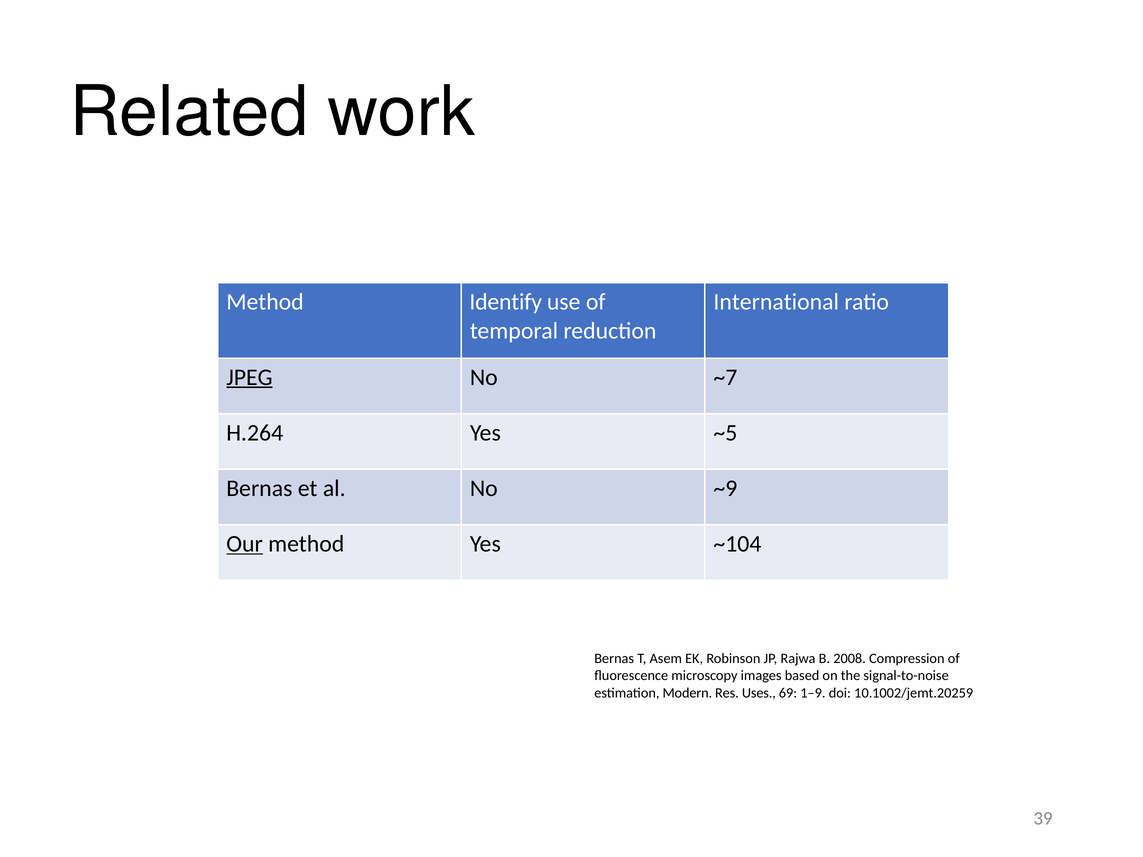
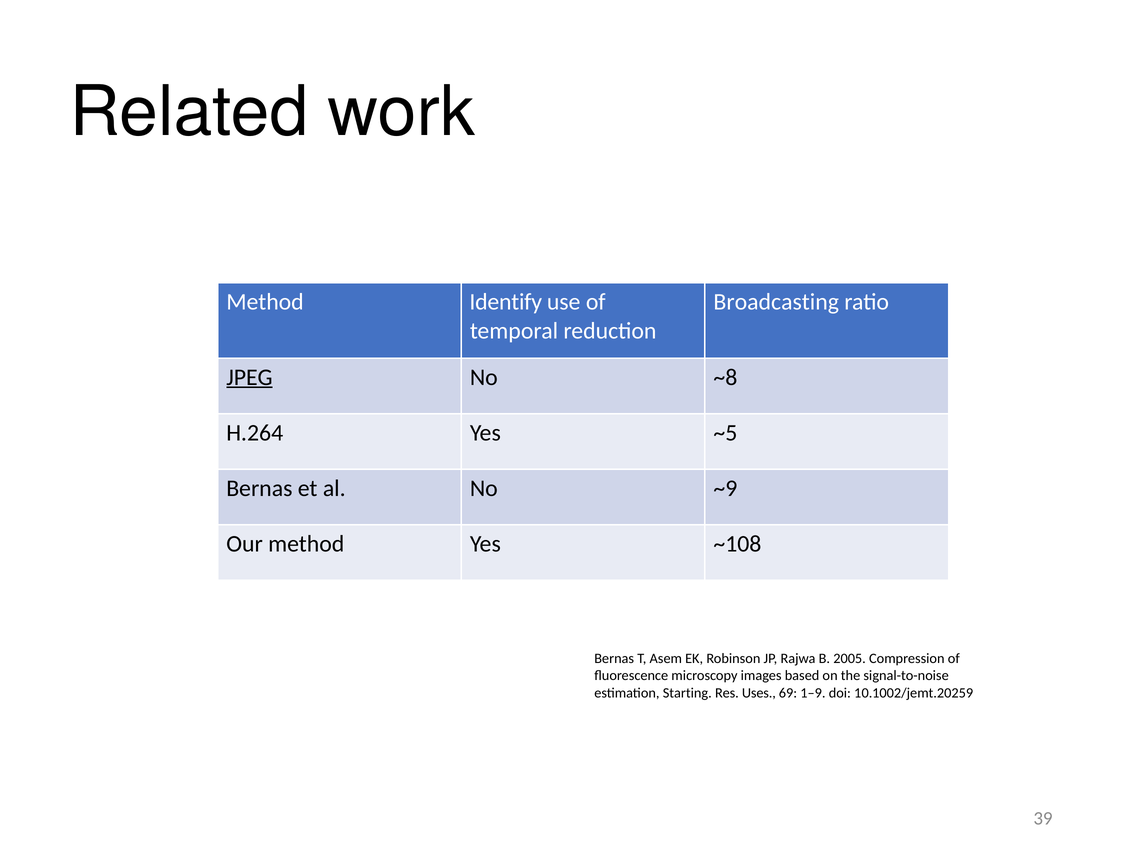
International: International -> Broadcasting (776, 302)
~7: ~7 -> ~8 (725, 377)
Our underline: present -> none (245, 544)
~104: ~104 -> ~108 (737, 544)
2008: 2008 -> 2005 (850, 659)
Modern: Modern -> Starting (687, 693)
